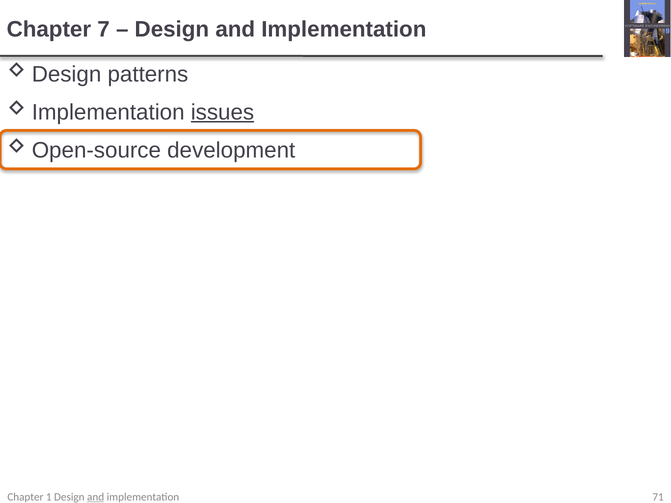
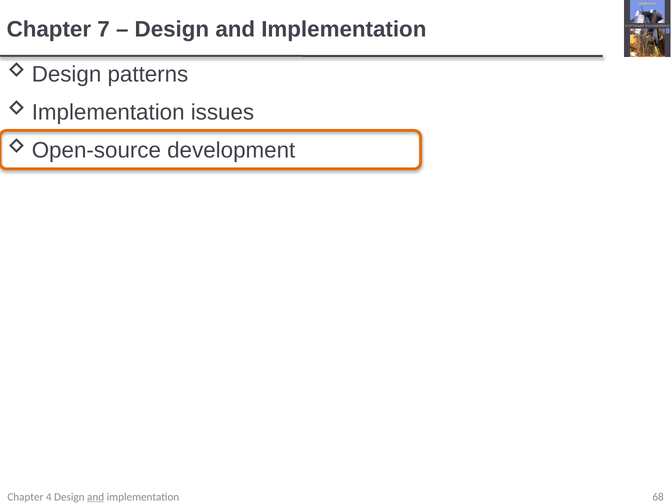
issues underline: present -> none (222, 112)
1: 1 -> 4 (49, 497)
71: 71 -> 68 (658, 497)
